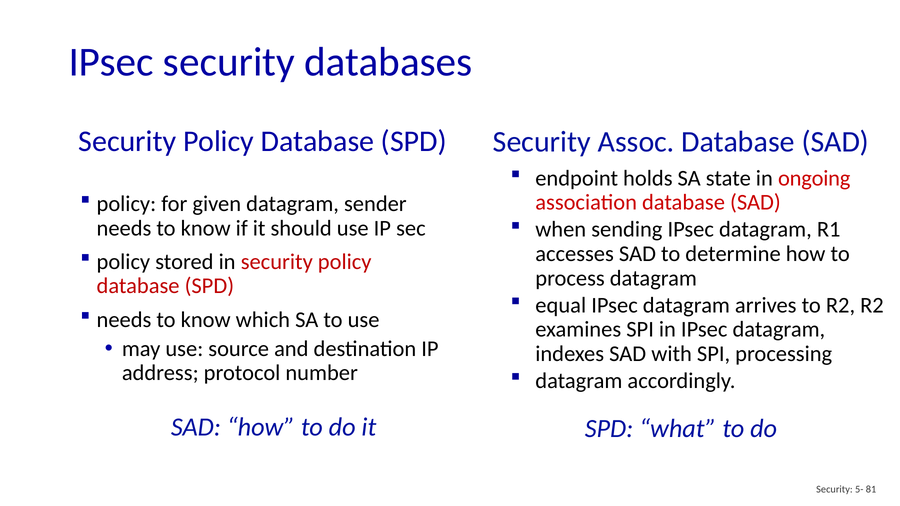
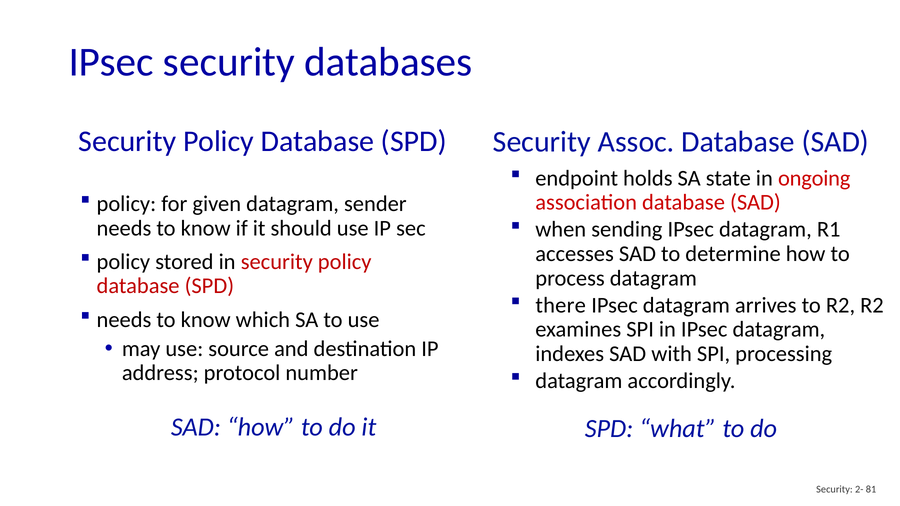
equal: equal -> there (561, 305)
5-: 5- -> 2- (859, 490)
